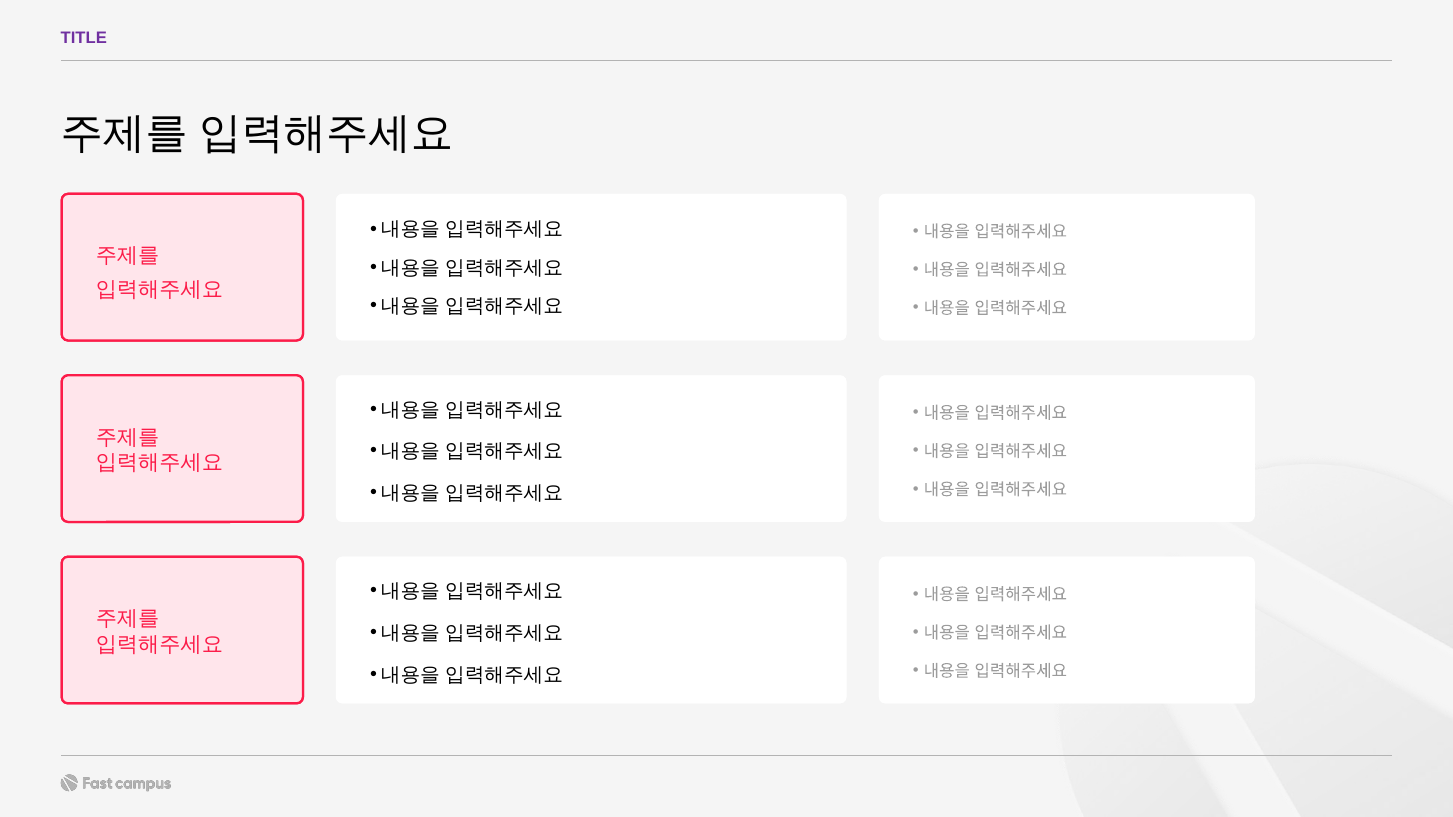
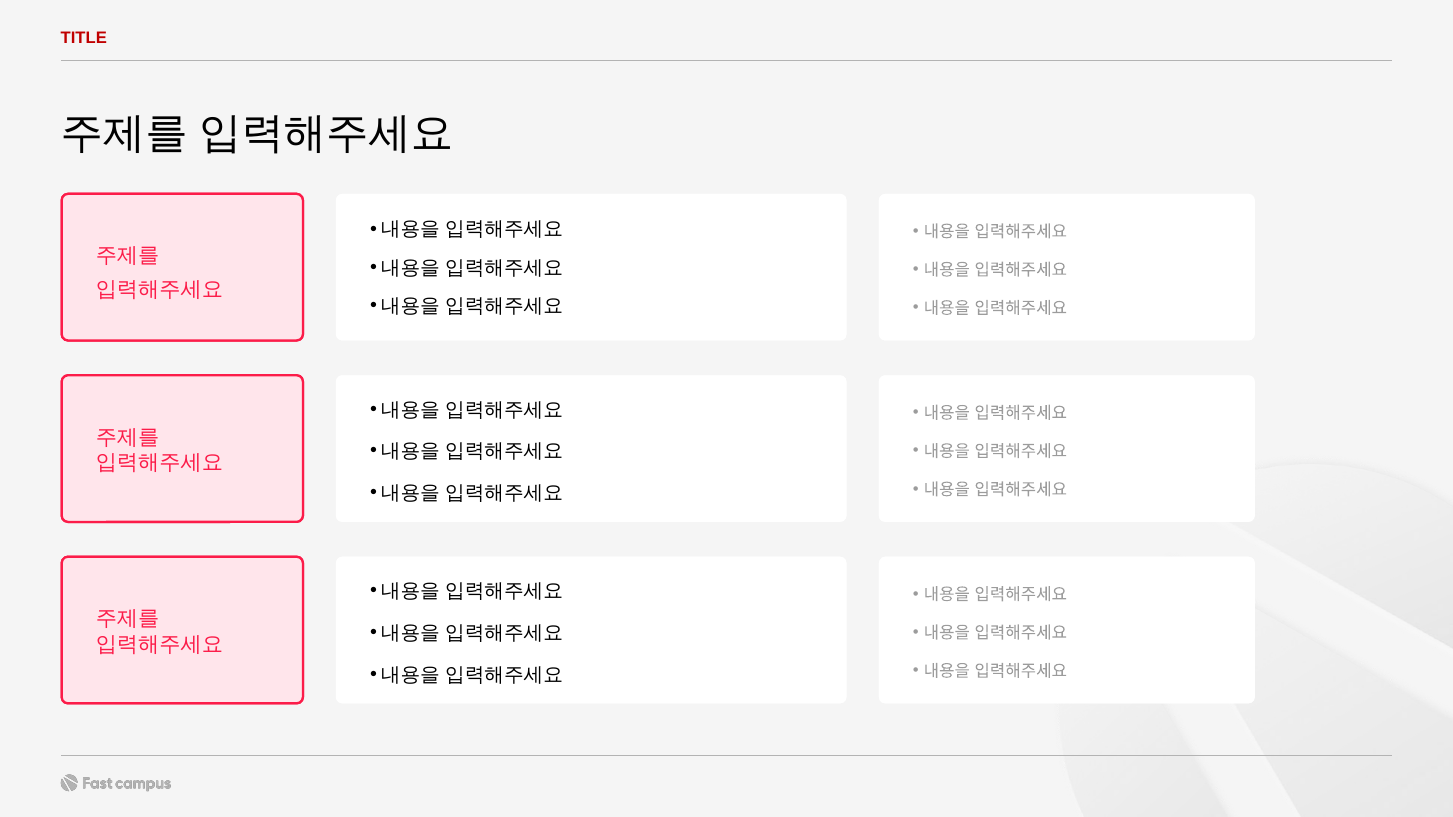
TITLE colour: purple -> red (84, 38)
